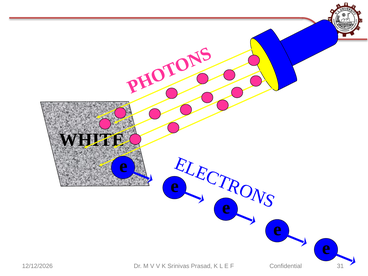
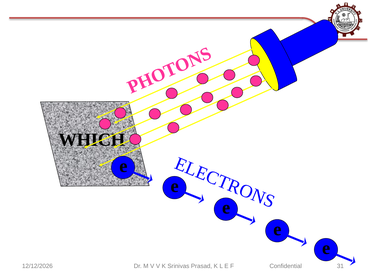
WHITE: WHITE -> WHICH (92, 140)
